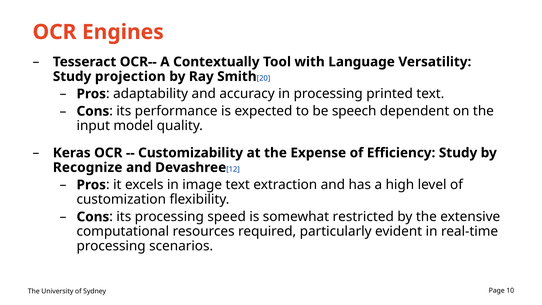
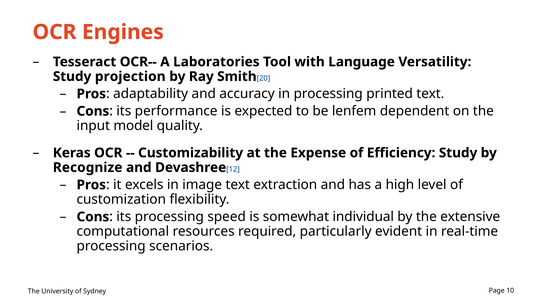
Contextually: Contextually -> Laboratories (216, 62)
speech: speech -> lenfem (354, 111)
restricted: restricted -> individual (363, 217)
